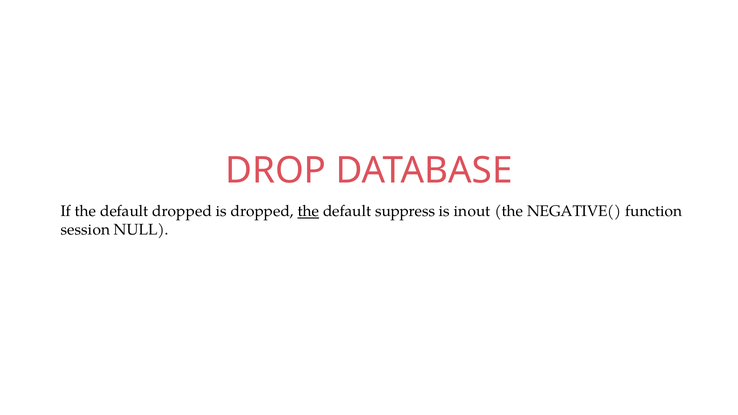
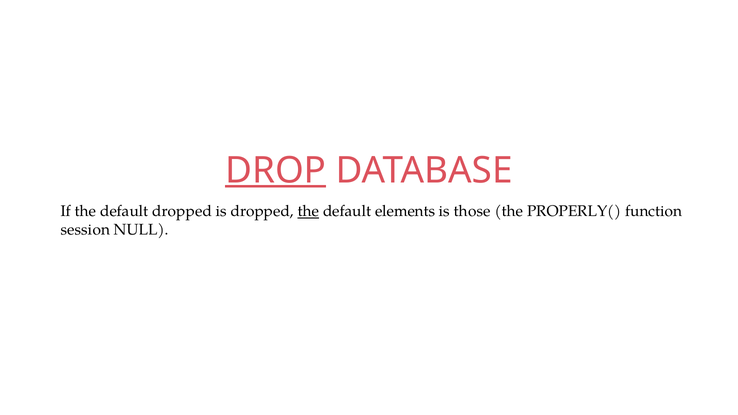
DROP underline: none -> present (276, 170)
suppress: suppress -> elements (405, 211)
inout: inout -> those (472, 211)
NEGATIVE(: NEGATIVE( -> PROPERLY( (574, 211)
